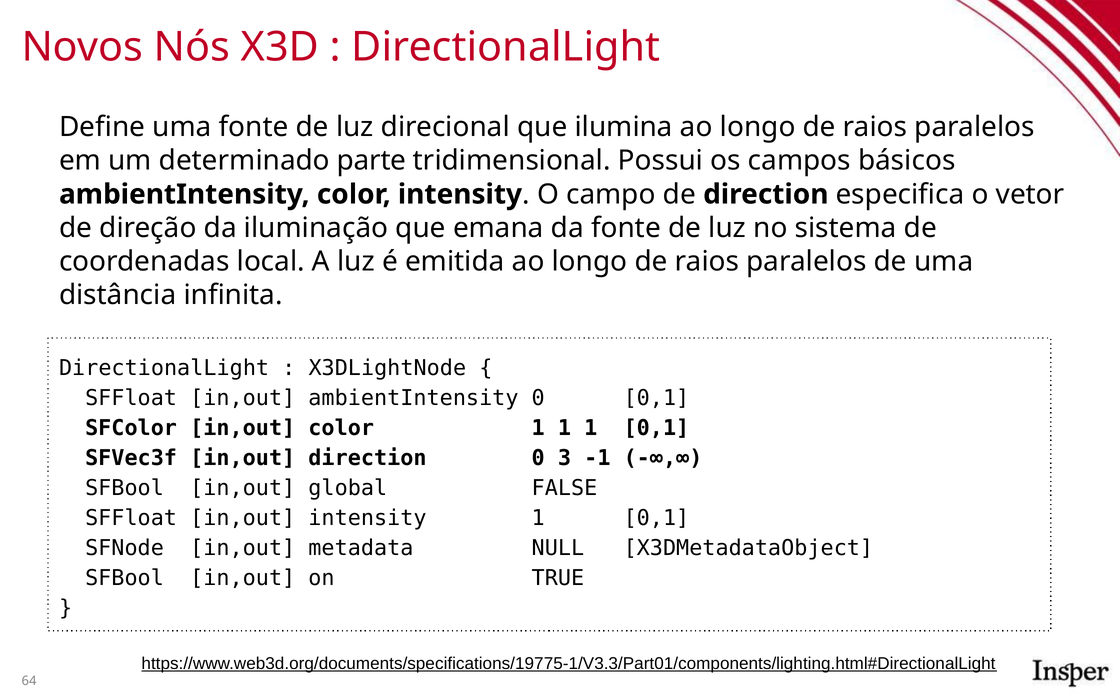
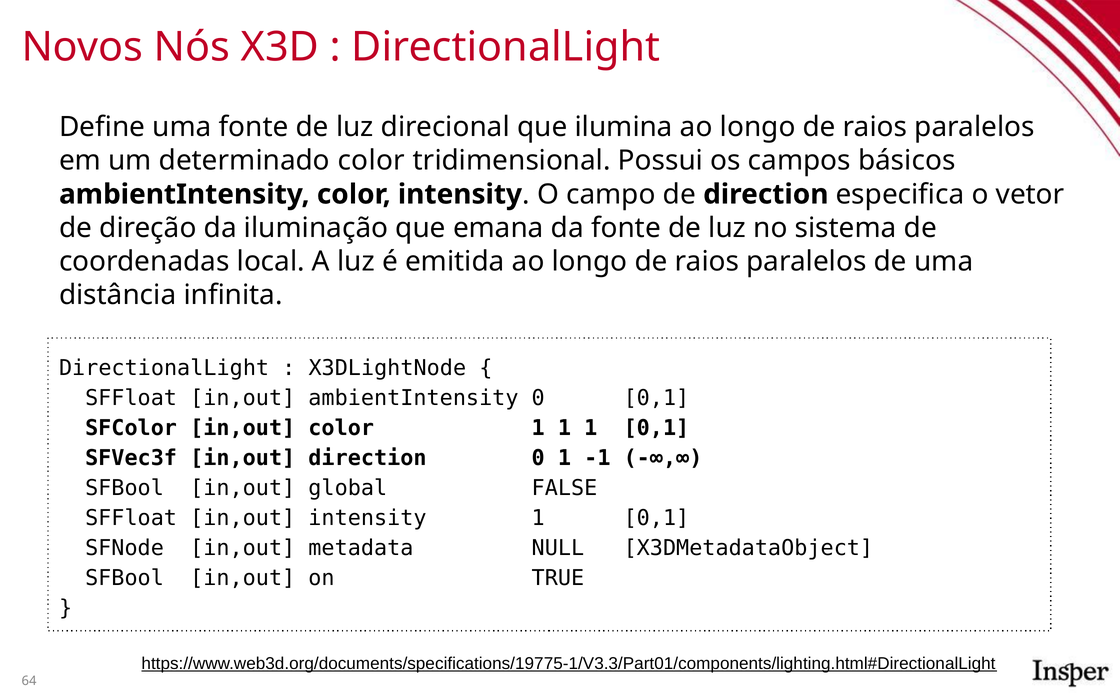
determinado parte: parte -> color (371, 161)
0 3: 3 -> 1 (564, 458)
